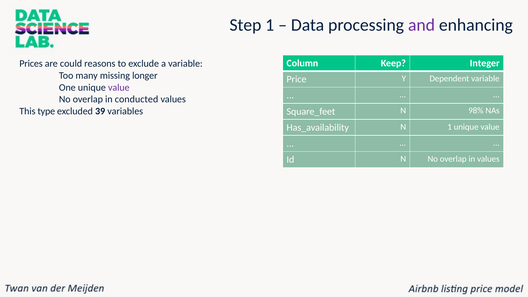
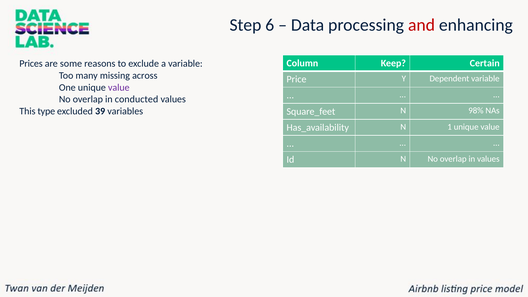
Step 1: 1 -> 6 (270, 25)
and colour: purple -> red (421, 25)
Integer: Integer -> Certain (485, 63)
could: could -> some (71, 64)
longer: longer -> across (145, 76)
